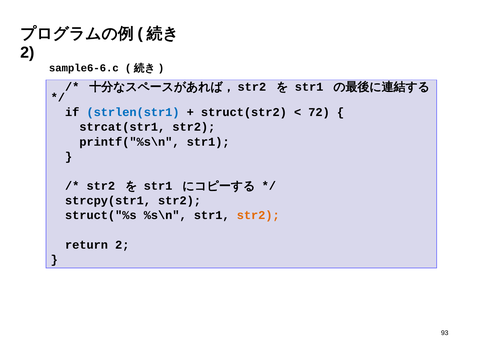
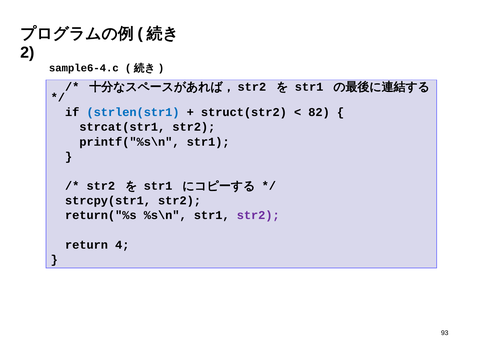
sample6-6.c: sample6-6.c -> sample6-4.c (84, 68)
72: 72 -> 82 (319, 112)
struct("%s: struct("%s -> return("%s (101, 215)
str2 colour: orange -> purple (258, 215)
return 2: 2 -> 4 (122, 245)
